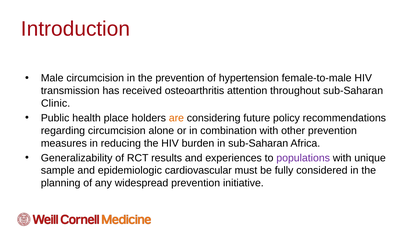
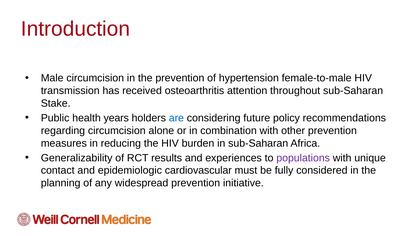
Clinic: Clinic -> Stake (56, 103)
place: place -> years (116, 118)
are colour: orange -> blue (176, 118)
sample: sample -> contact (58, 170)
